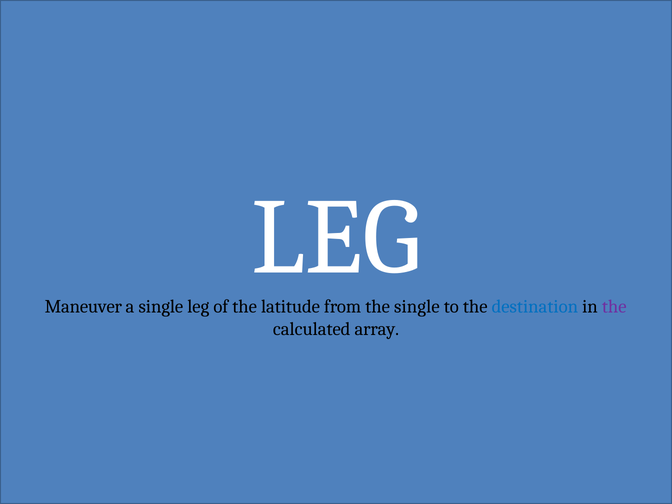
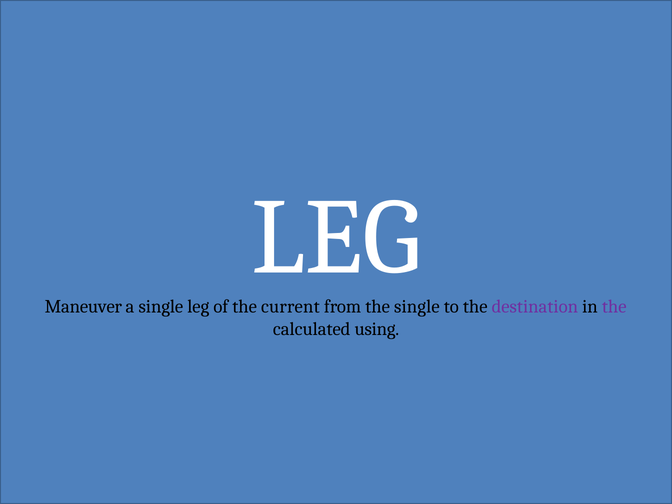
latitude: latitude -> current (290, 306)
destination colour: blue -> purple (535, 306)
array: array -> using (377, 329)
